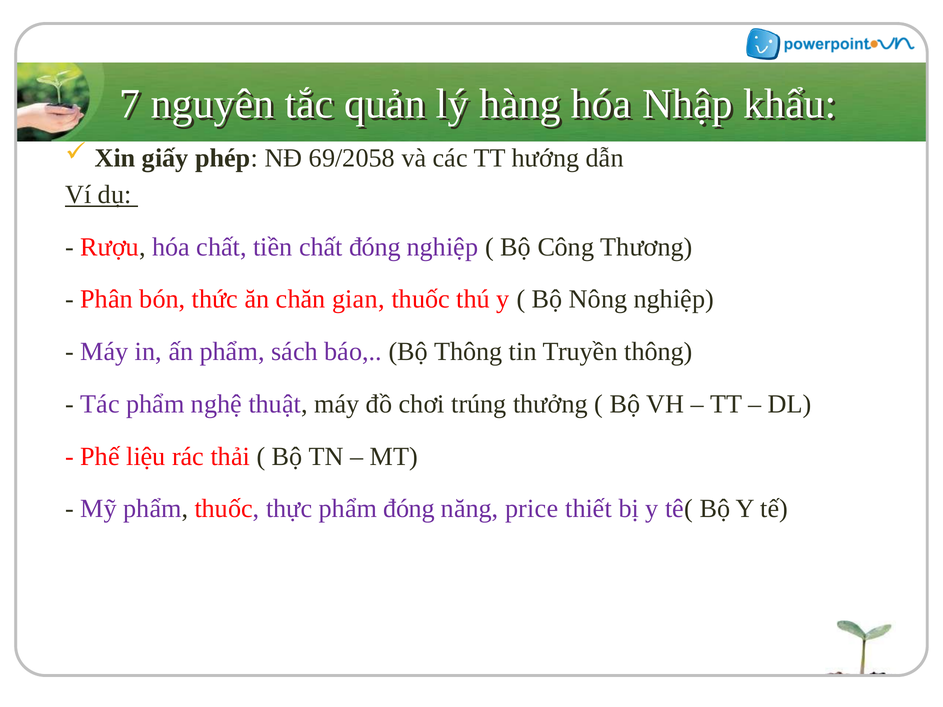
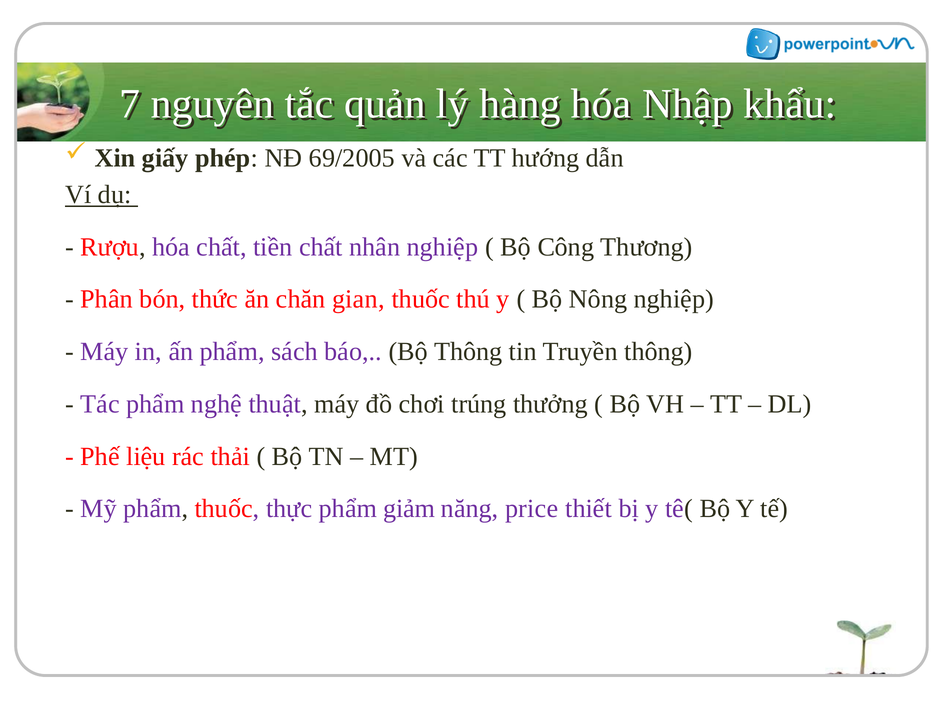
69/2058: 69/2058 -> 69/2005 (352, 158)
chất đóng: đóng -> nhân (375, 247)
phẩm đóng: đóng -> giảm (409, 509)
